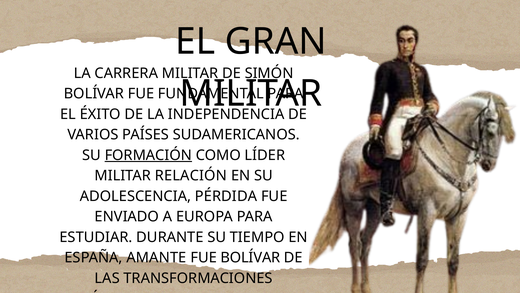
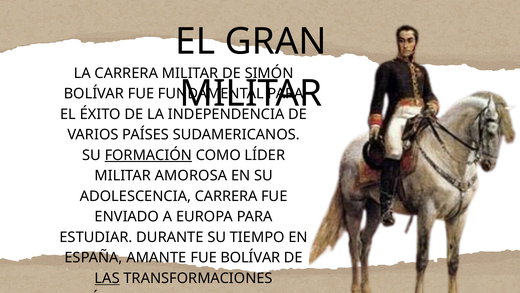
RELACIÓN: RELACIÓN -> AMOROSA (191, 175)
ADOLESCENCIA PÉRDIDA: PÉRDIDA -> CARRERA (226, 196)
LAS underline: none -> present (107, 278)
